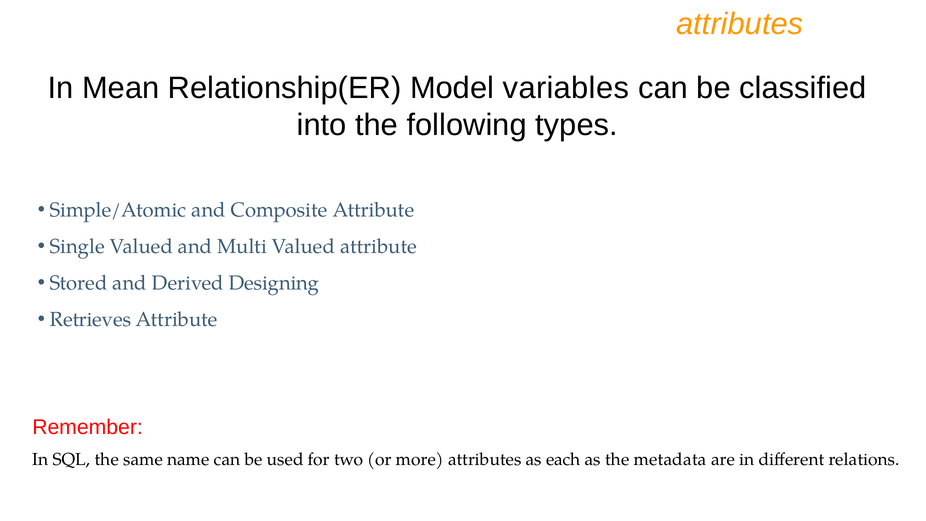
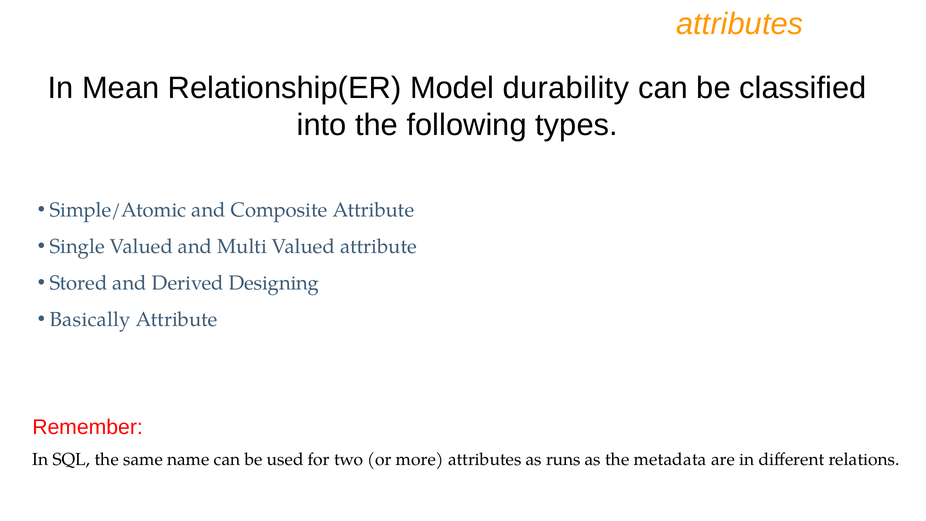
variables: variables -> durability (566, 88)
Retrieves: Retrieves -> Basically (90, 319)
each: each -> runs (563, 459)
